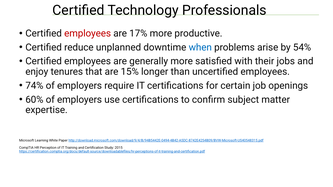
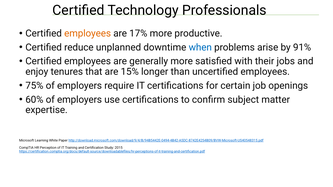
employees colour: red -> orange (88, 33)
54%: 54% -> 91% (302, 47)
74%: 74% -> 75% (34, 86)
